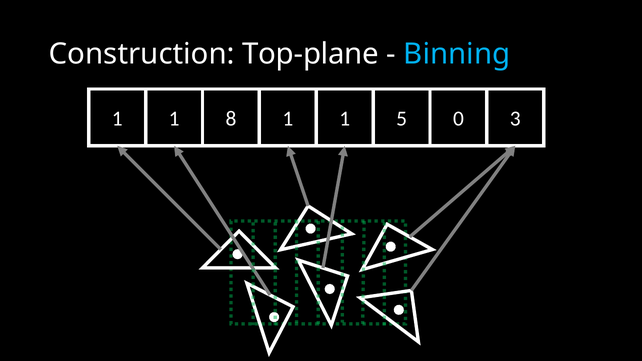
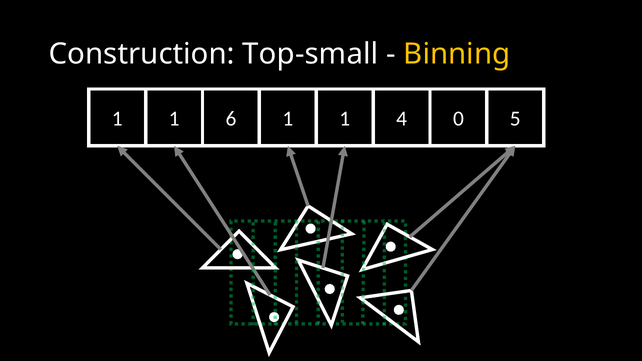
Top-plane: Top-plane -> Top-small (310, 54)
Binning colour: light blue -> yellow (457, 54)
8: 8 -> 6 (231, 119)
5: 5 -> 4 (402, 119)
3: 3 -> 5 (515, 119)
